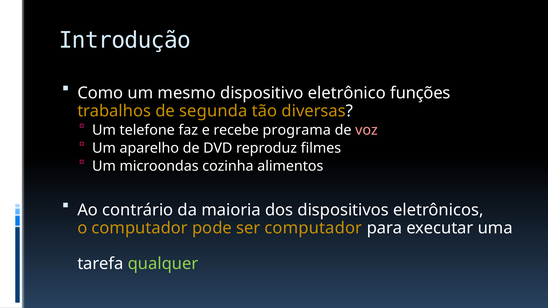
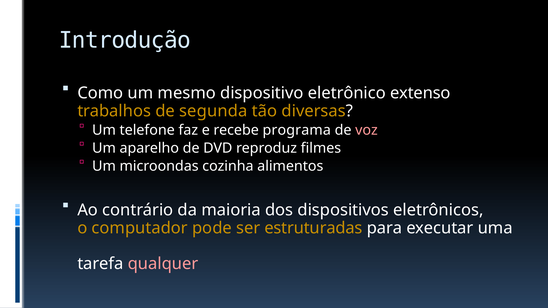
funções: funções -> extenso (420, 93)
ser computador: computador -> estruturadas (313, 228)
qualquer colour: light green -> pink (163, 264)
